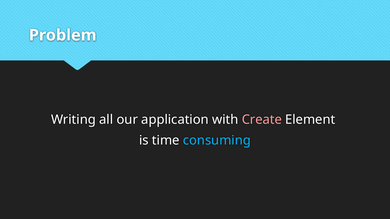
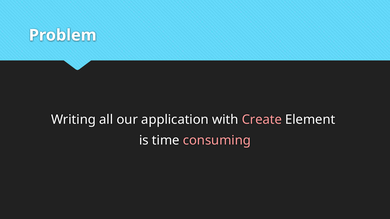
consuming colour: light blue -> pink (217, 140)
